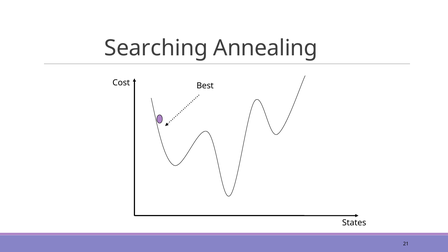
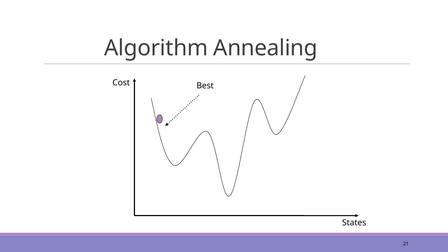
Searching: Searching -> Algorithm (156, 48)
